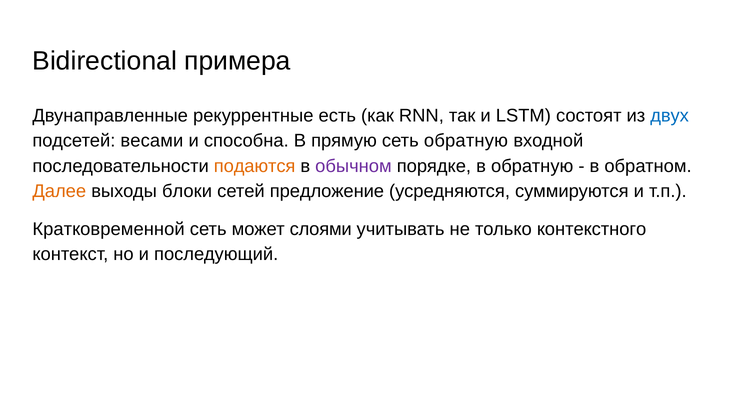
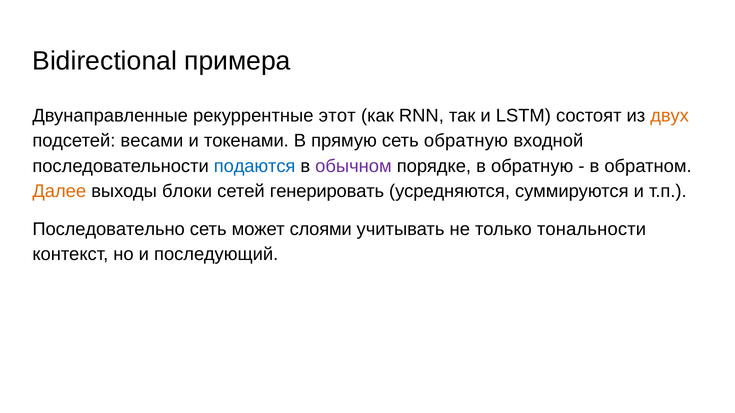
есть: есть -> этот (337, 116)
двух colour: blue -> orange (670, 116)
способна: способна -> токенами (246, 141)
подаются colour: orange -> blue (255, 166)
предложение: предложение -> генерировать (327, 192)
Кратковременной: Кратковременной -> Последовательно (109, 229)
контекстного: контекстного -> тональности (591, 229)
